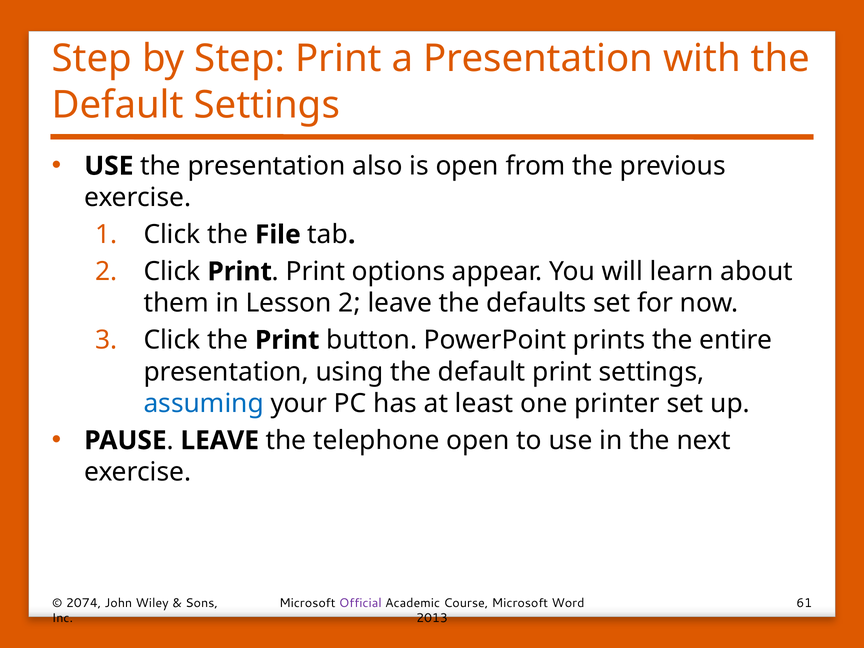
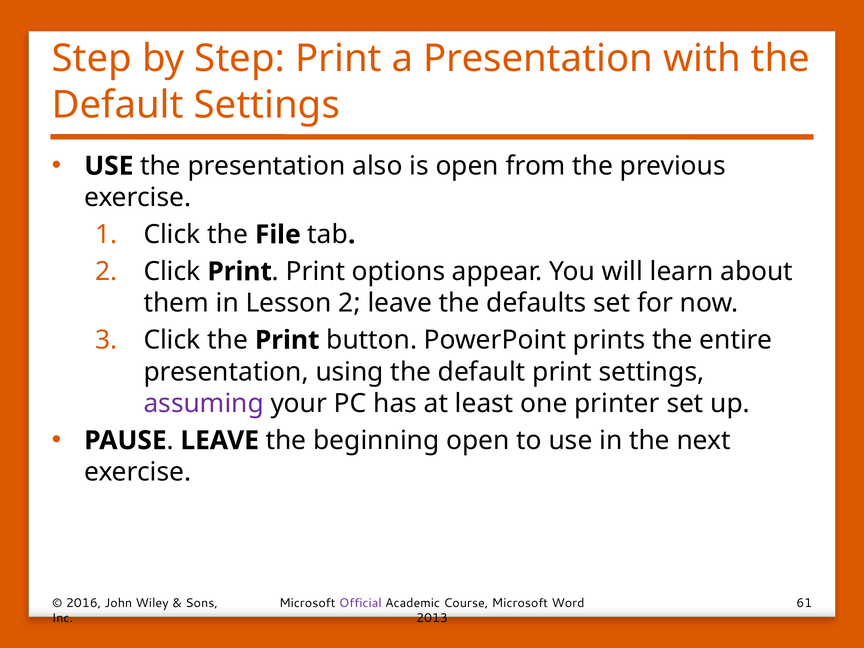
assuming colour: blue -> purple (204, 403)
telephone: telephone -> beginning (376, 440)
2074: 2074 -> 2016 (84, 603)
